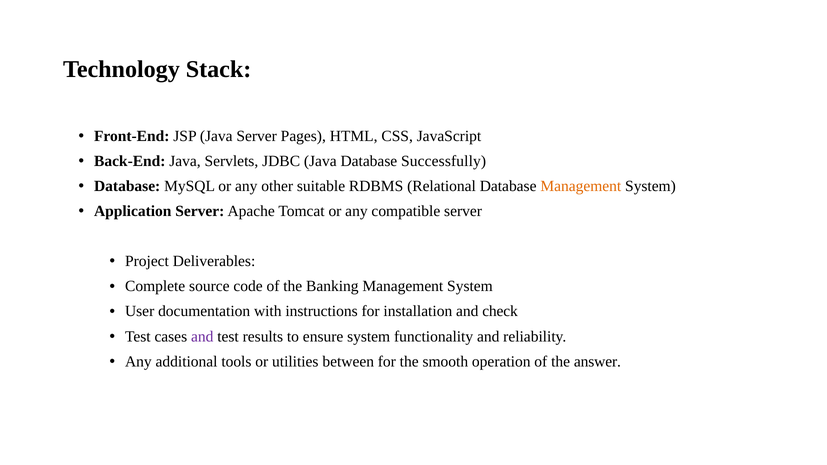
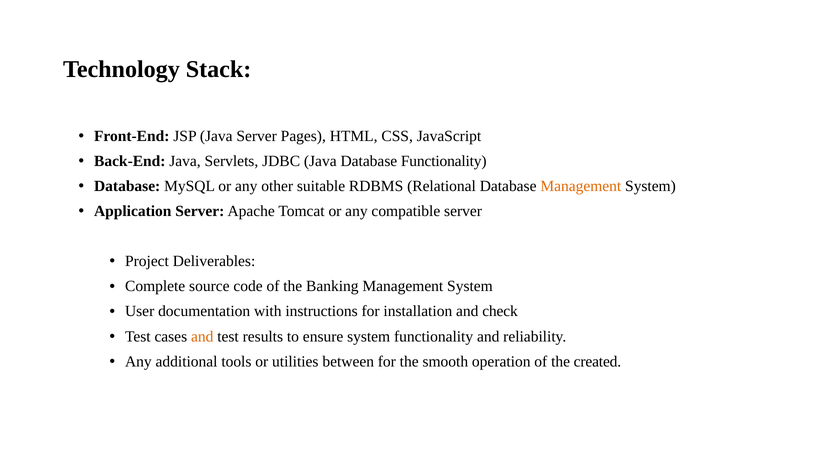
Database Successfully: Successfully -> Functionality (444, 161)
and colour: purple -> orange (202, 337)
answer: answer -> created (597, 362)
